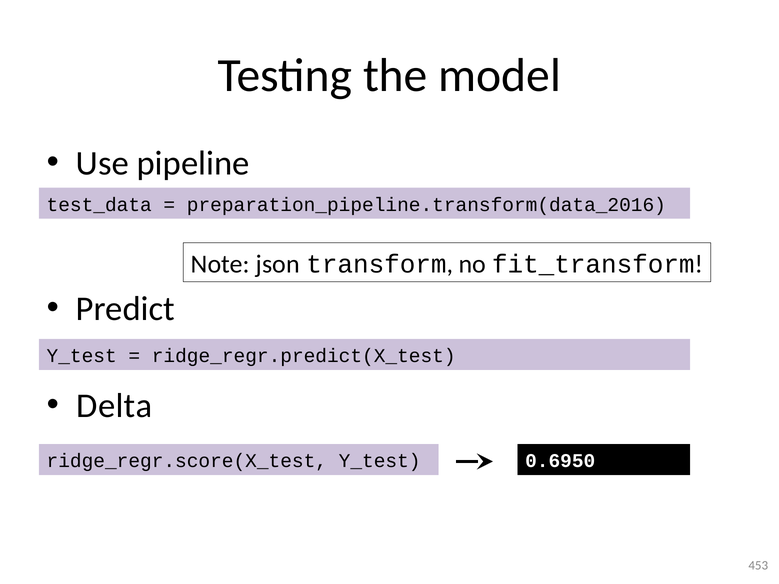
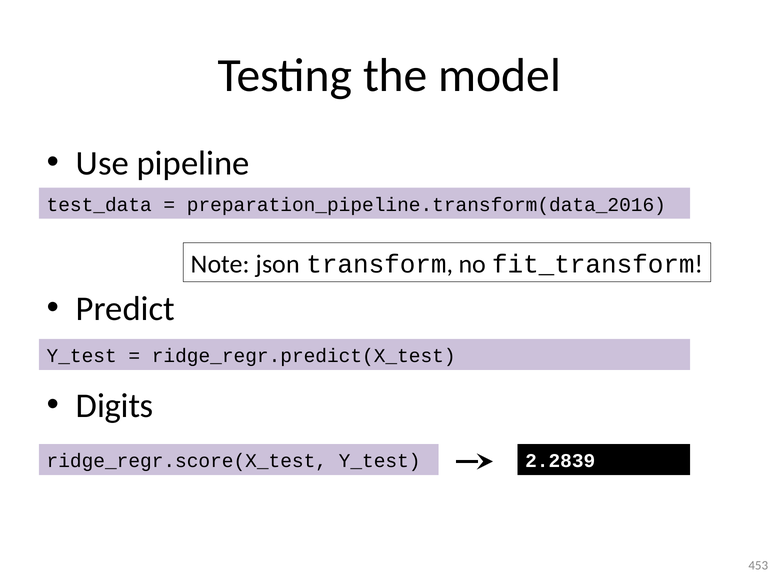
Delta: Delta -> Digits (115, 406)
0.6950: 0.6950 -> 2.2839 (560, 461)
